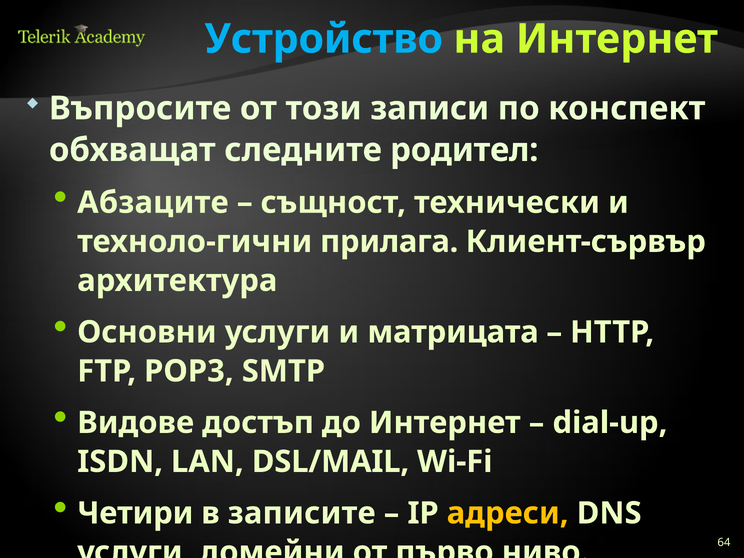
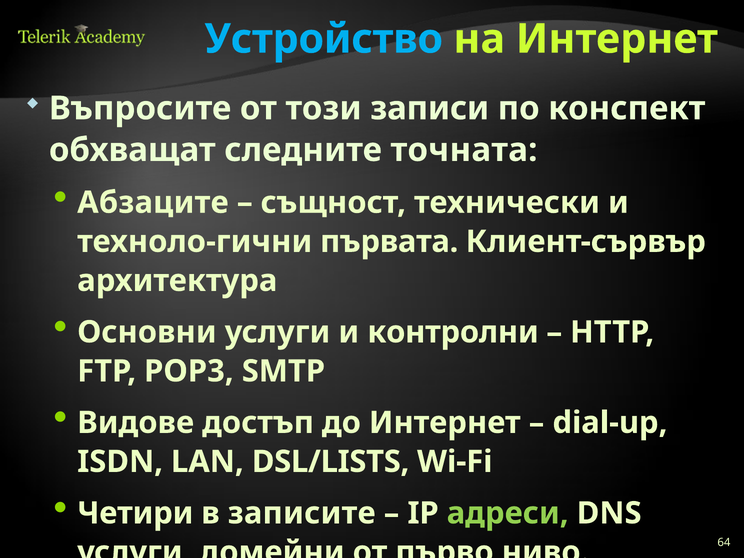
родител: родител -> точната (464, 150)
прилага: прилага -> първата (389, 242)
матрицата: матрицата -> контролни (453, 332)
DSL/MAIL: DSL/MAIL -> DSL/LISTS (331, 462)
адреси colour: yellow -> light green (508, 513)
